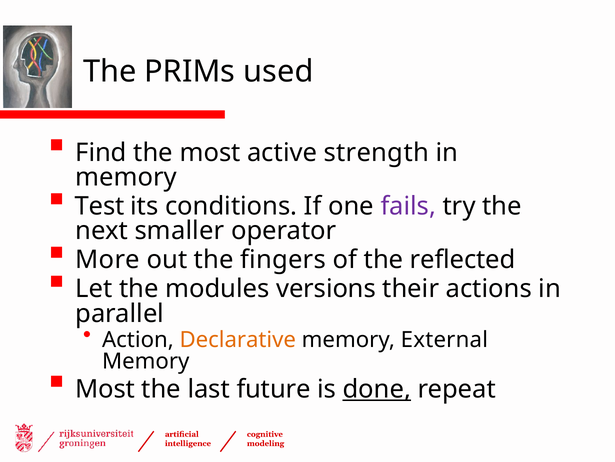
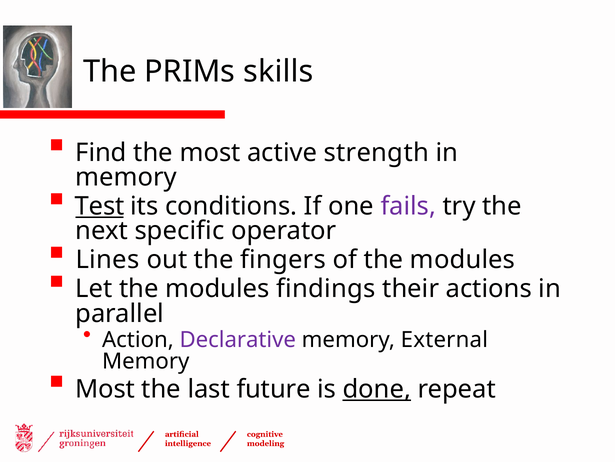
used: used -> skills (278, 71)
Test underline: none -> present (100, 206)
smaller: smaller -> specific (179, 231)
More: More -> Lines (108, 260)
of the reflected: reflected -> modules (463, 260)
versions: versions -> findings (326, 289)
Declarative colour: orange -> purple (238, 339)
